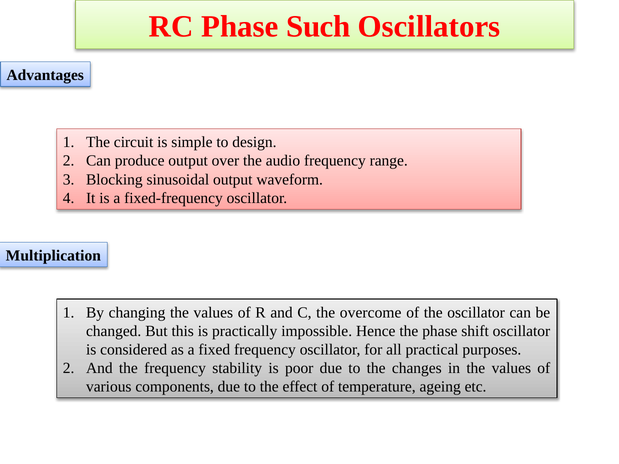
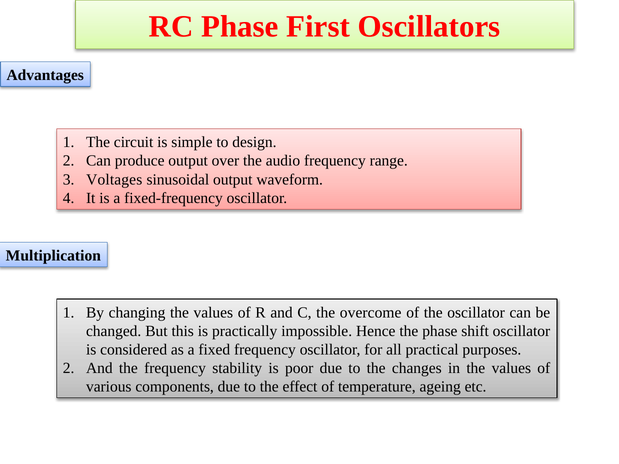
Such: Such -> First (318, 27)
Blocking: Blocking -> Voltages (114, 179)
